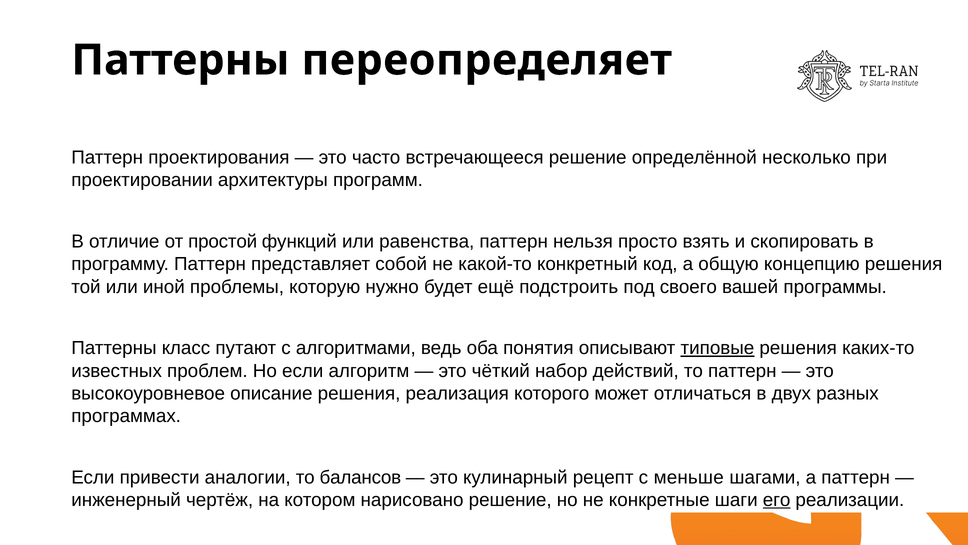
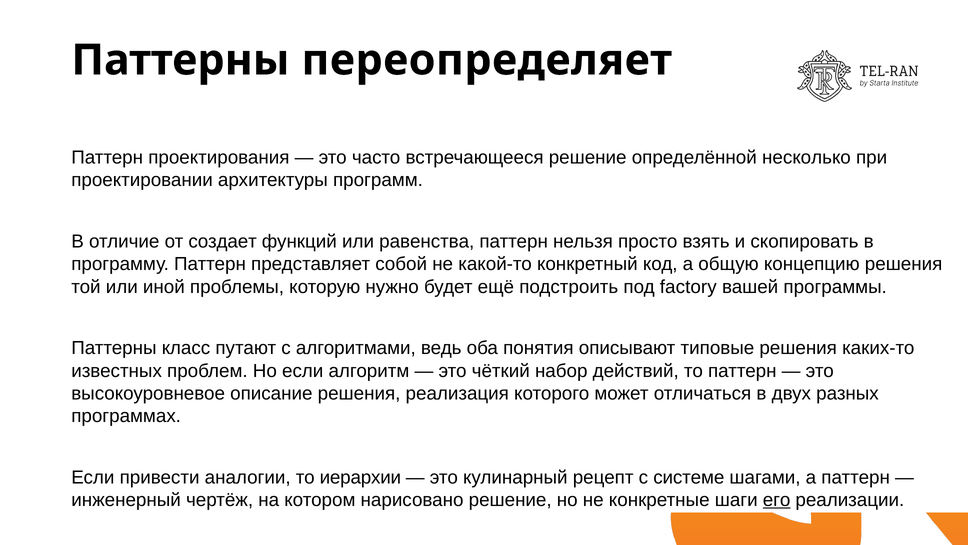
простой: простой -> создает (223, 241)
своего: своего -> factory (688, 287)
типовые underline: present -> none (717, 348)
балансов: балансов -> иерархии (360, 477)
меньше: меньше -> системе (689, 477)
